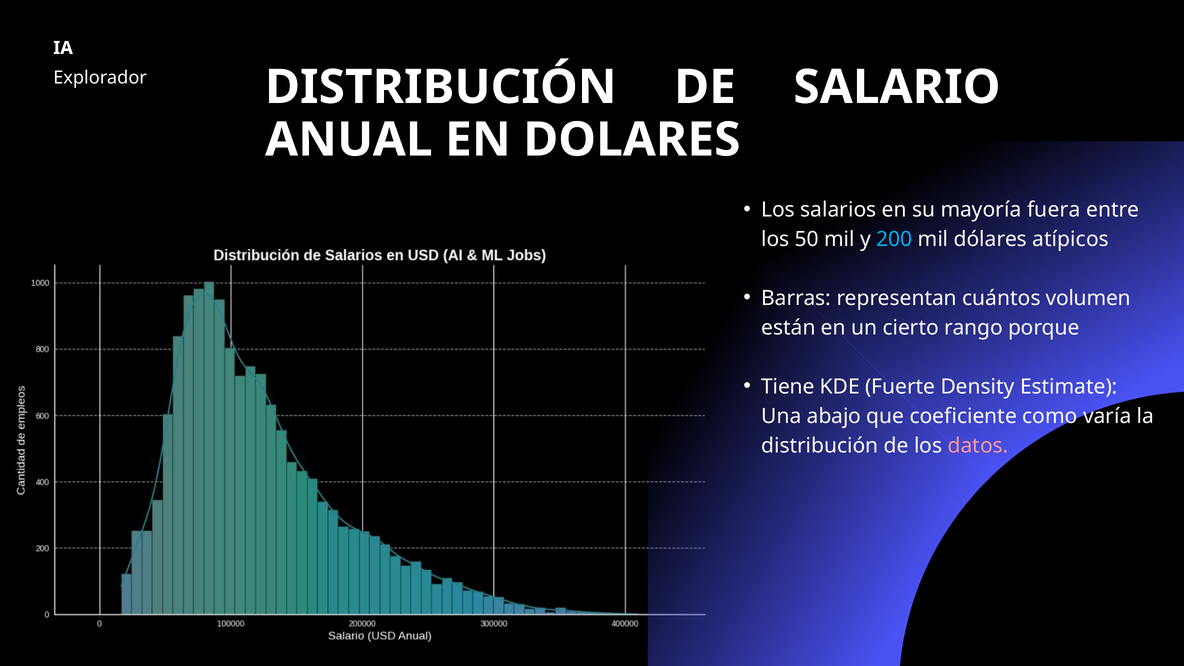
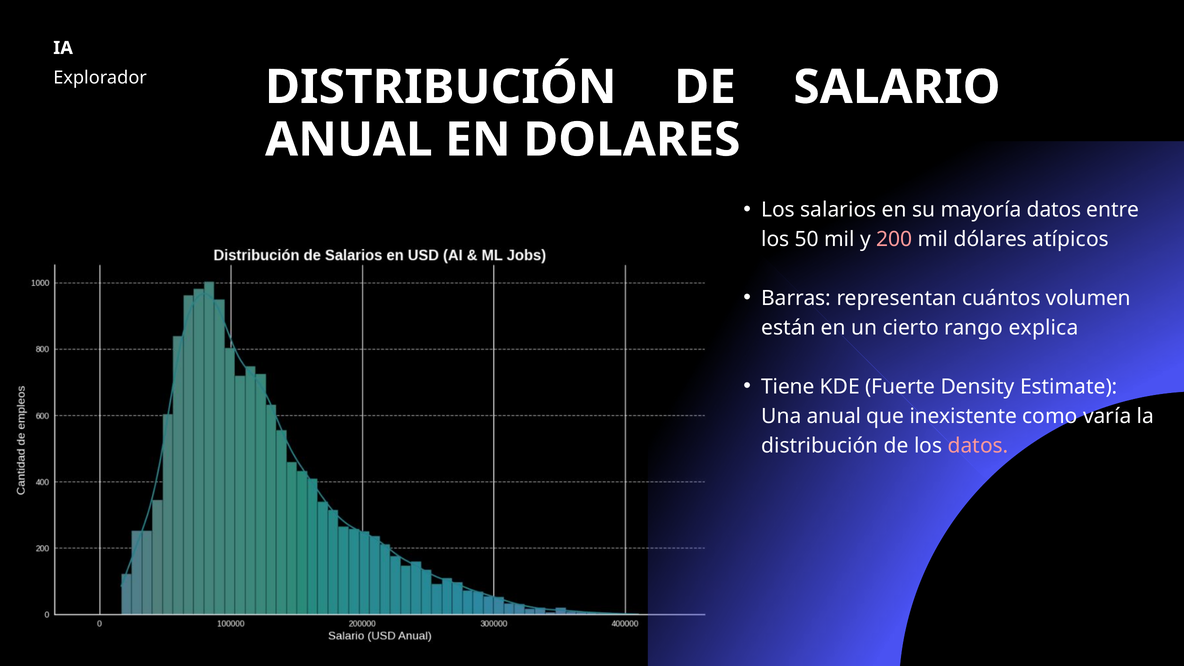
mayoría fuera: fuera -> datos (1054, 210)
200 colour: light blue -> pink (894, 239)
porque: porque -> explica (1044, 328)
Una abajo: abajo -> anual (834, 416)
coeficiente: coeficiente -> inexistente (963, 416)
